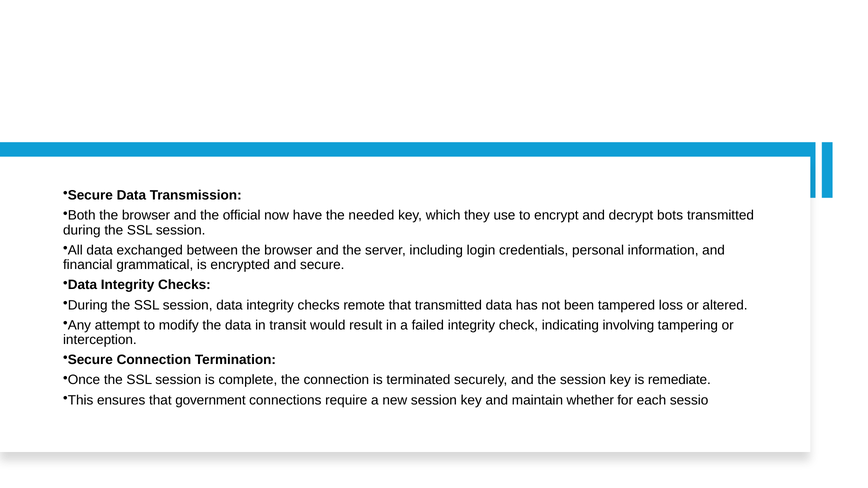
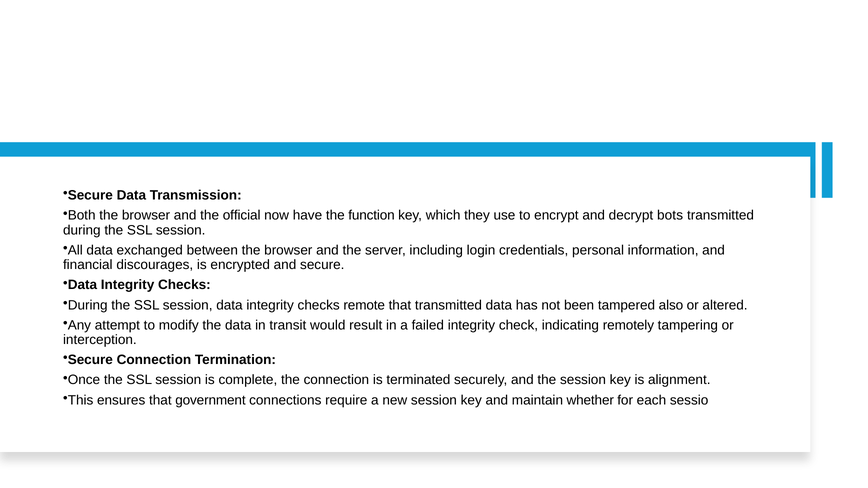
needed: needed -> function (372, 216)
grammatical: grammatical -> discourages (155, 265)
loss: loss -> also (671, 305)
involving: involving -> remotely (628, 325)
remediate: remediate -> alignment (679, 380)
